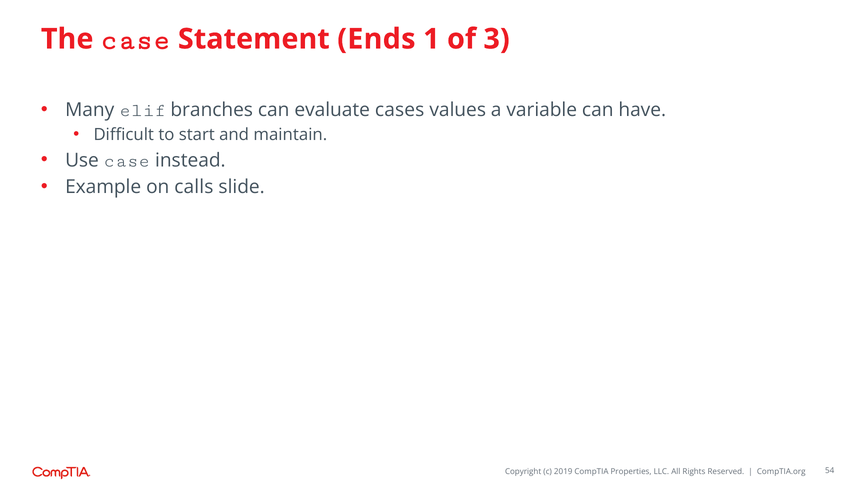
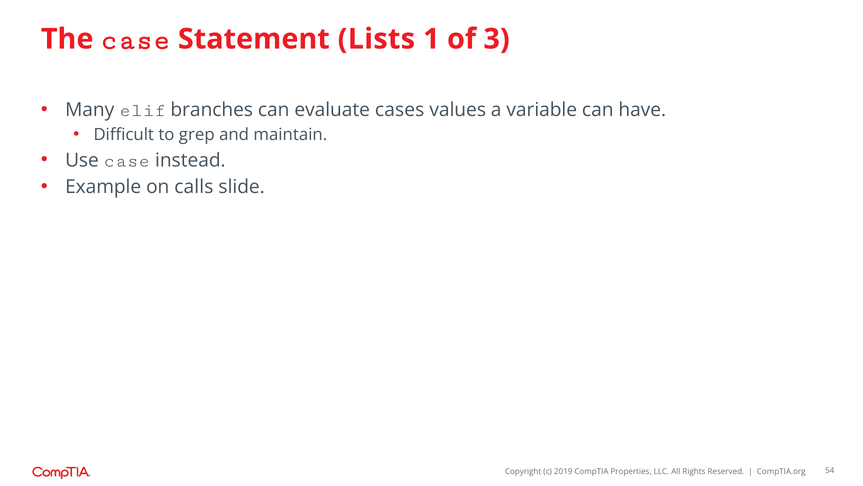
Ends: Ends -> Lists (376, 39)
start: start -> grep (197, 134)
